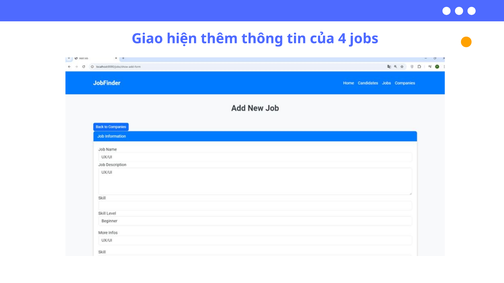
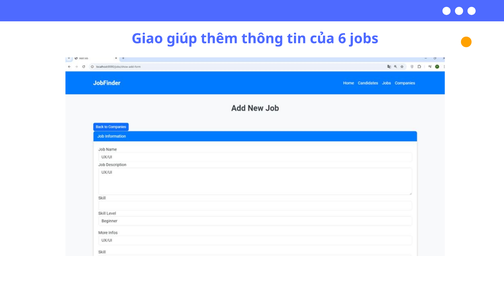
hiện: hiện -> giúp (182, 39)
4: 4 -> 6 (342, 39)
